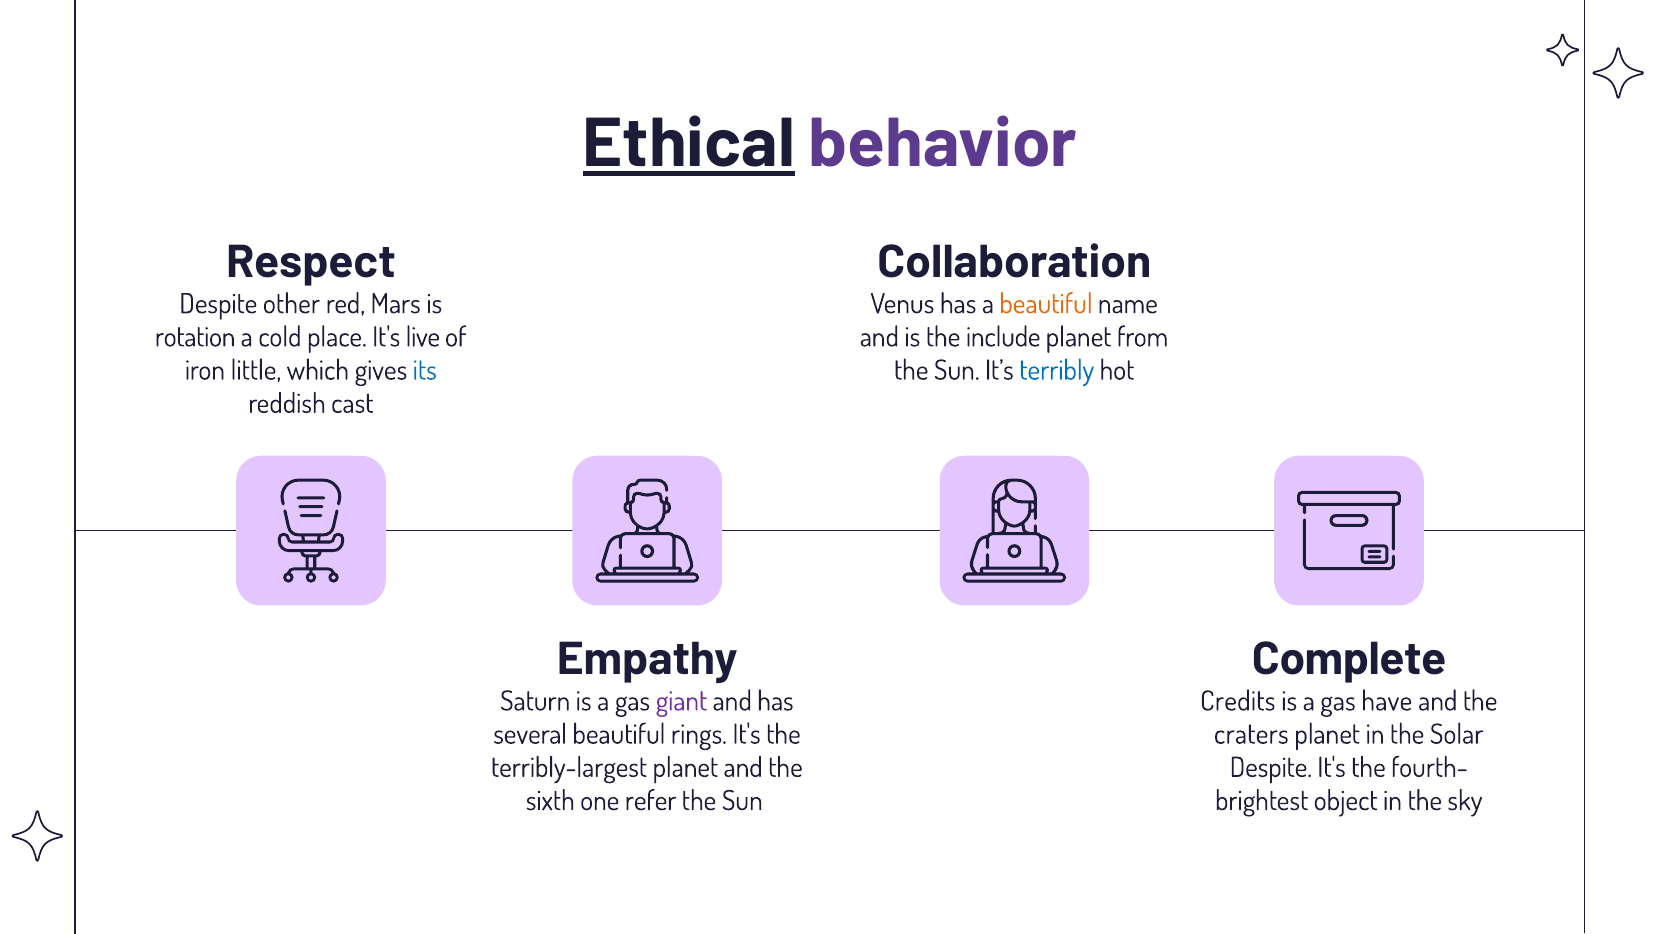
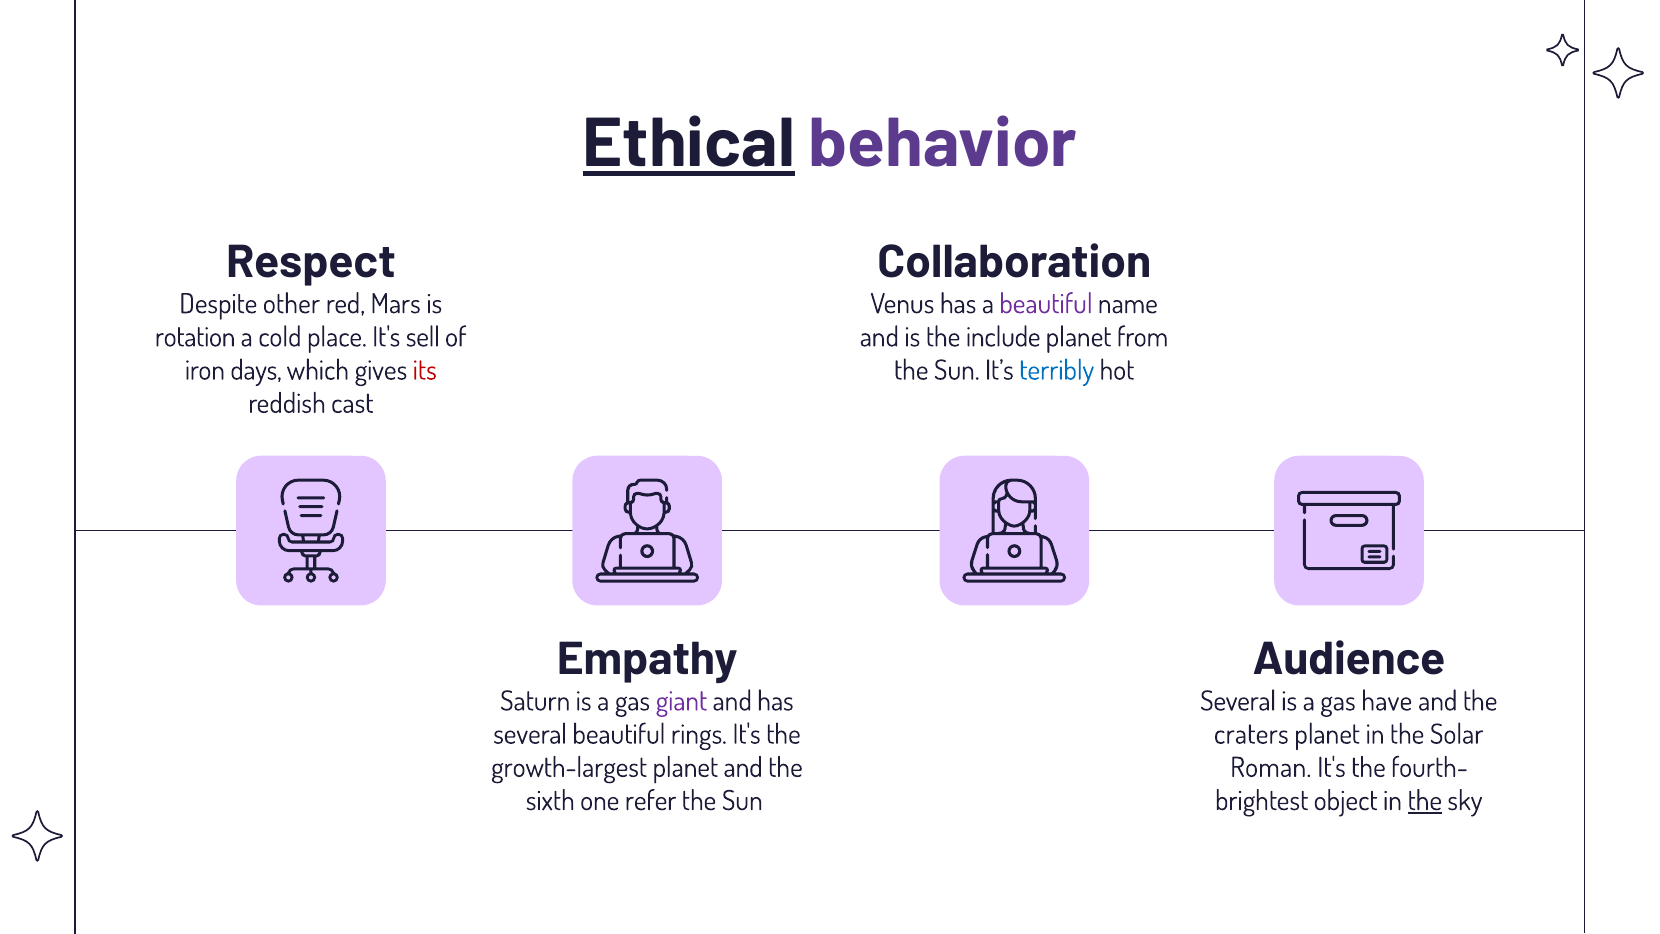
beautiful colour: orange -> purple (1046, 304)
live: live -> sell (423, 337)
little: little -> days (256, 370)
its colour: blue -> red (425, 370)
Complete: Complete -> Audience (1349, 659)
Credits: Credits -> Several (1238, 701)
terribly-largest: terribly-largest -> growth-largest (569, 768)
Despite: Despite -> Roman (1271, 768)
the underline: none -> present (1425, 801)
